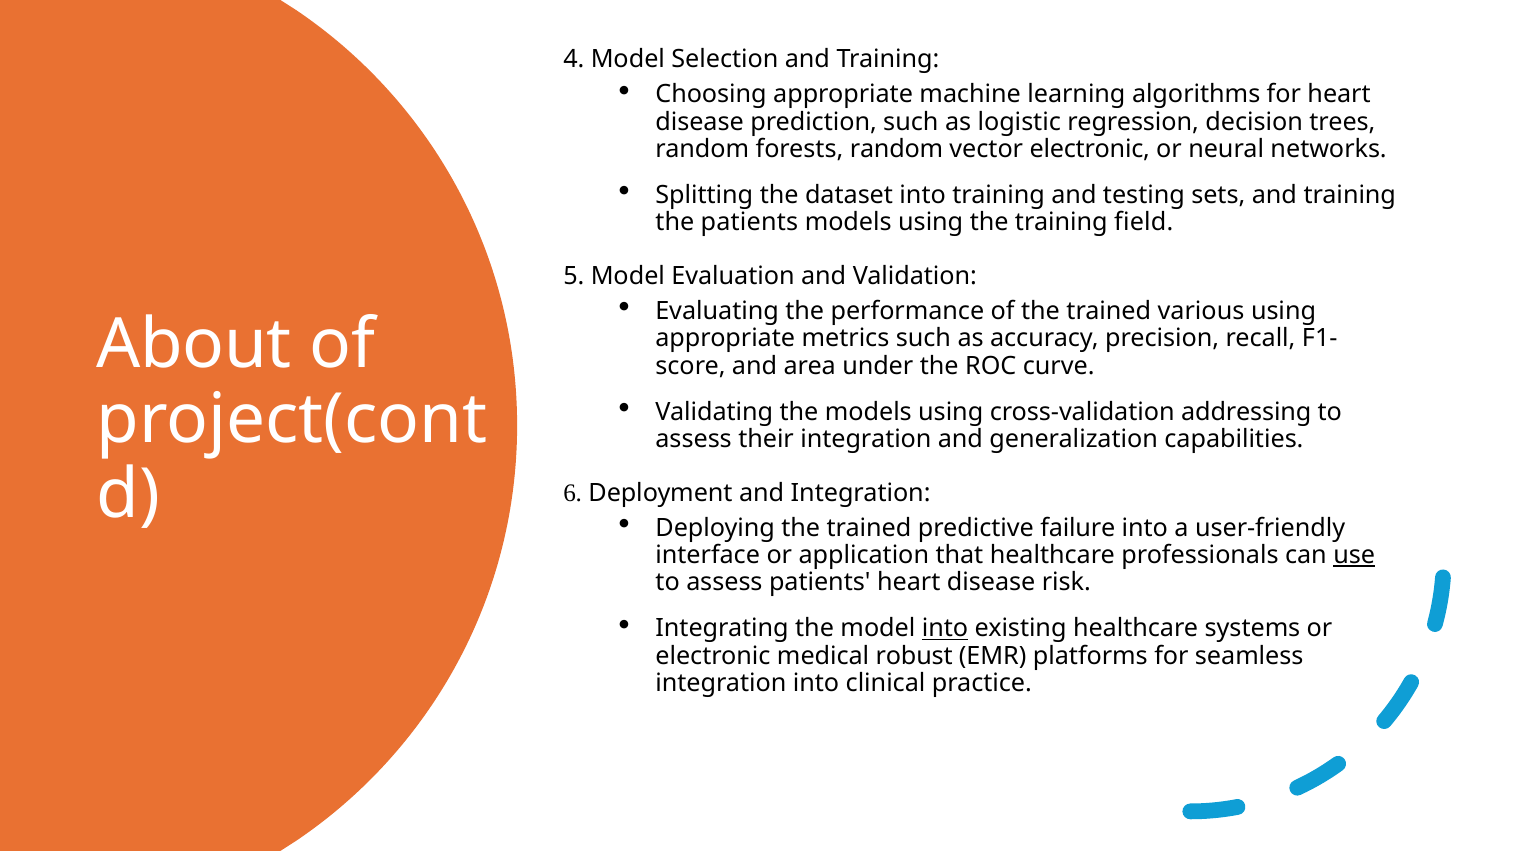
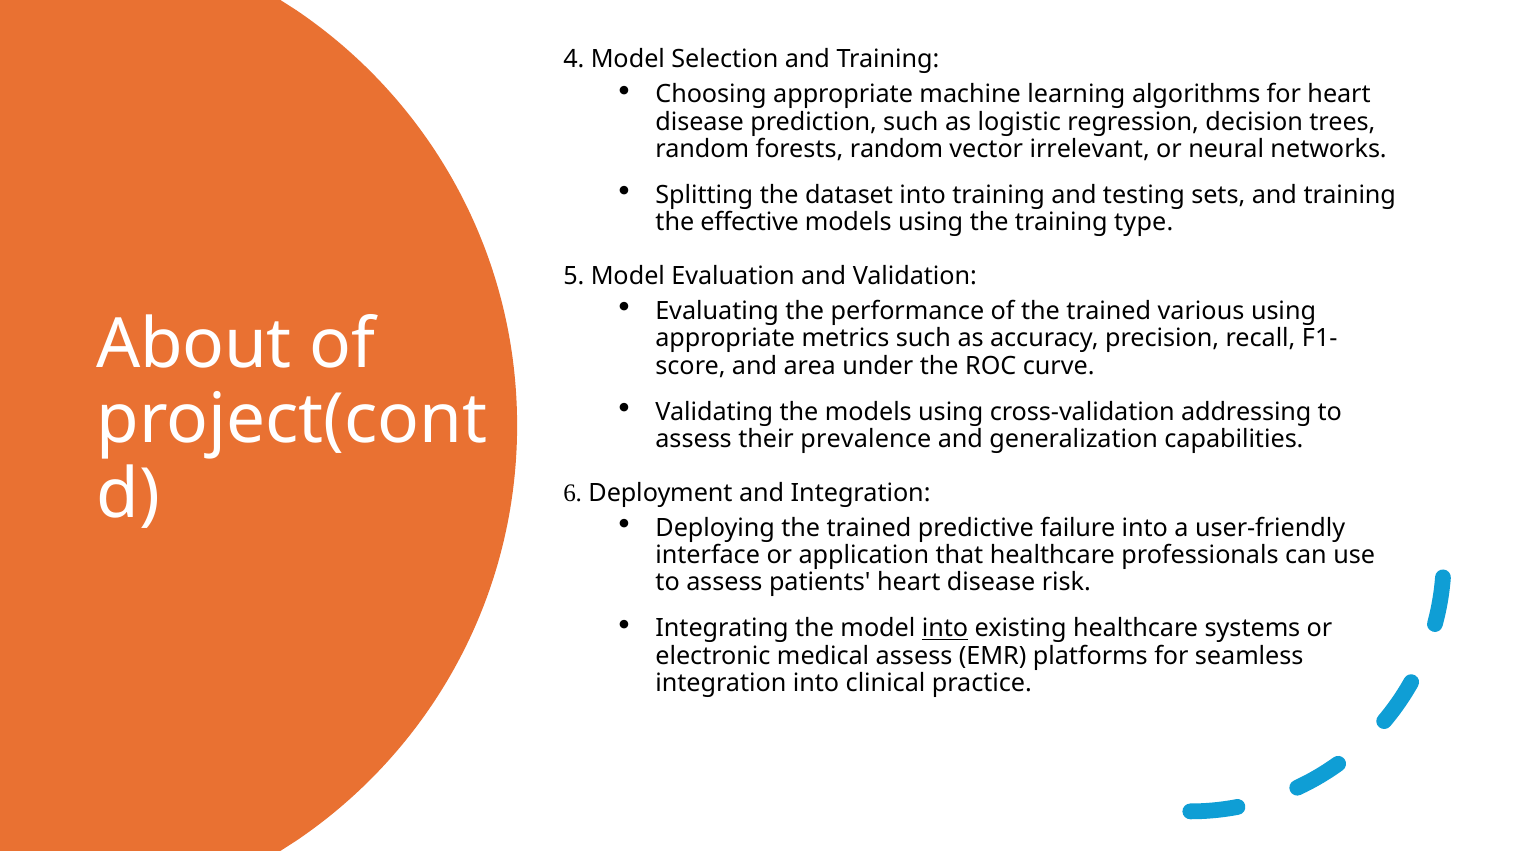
vector electronic: electronic -> irrelevant (1090, 149)
the patients: patients -> effective (750, 222)
field: field -> type (1144, 222)
their integration: integration -> prevalence (866, 439)
use underline: present -> none (1354, 555)
medical robust: robust -> assess (914, 656)
